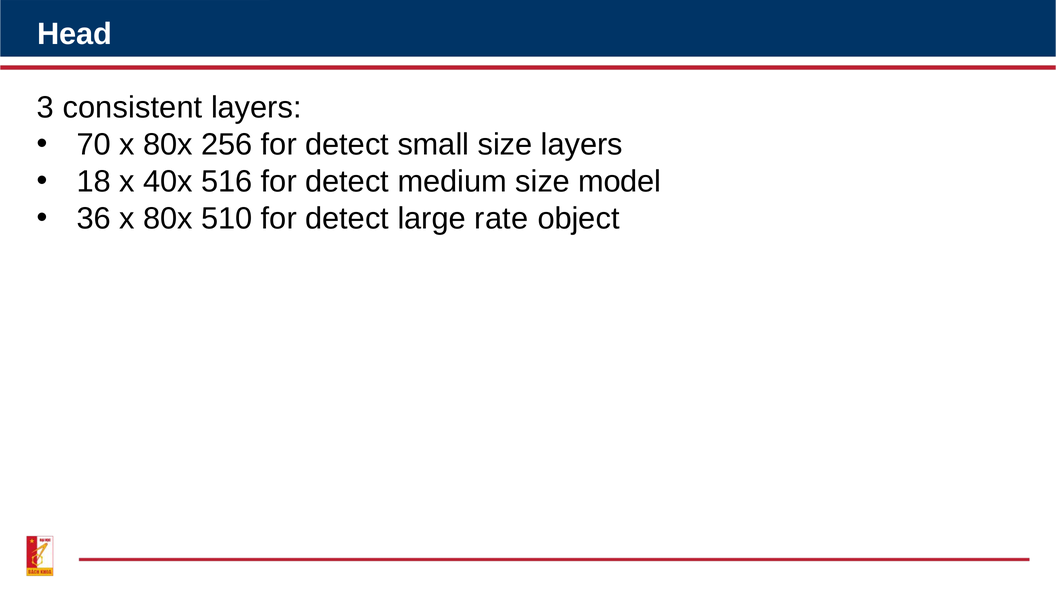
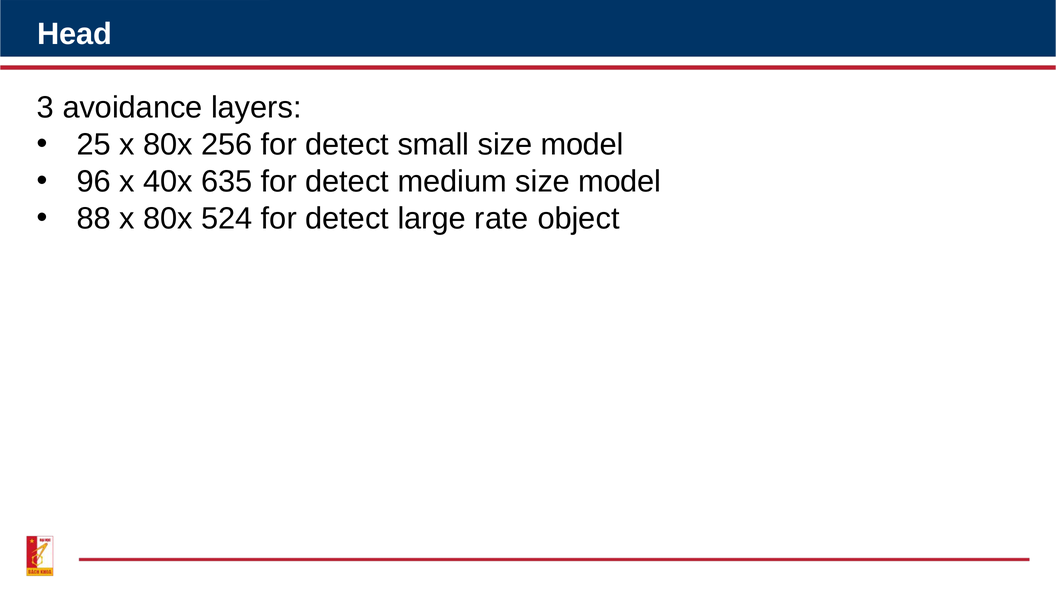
consistent: consistent -> avoidance (133, 108)
70: 70 -> 25 (94, 145)
small size layers: layers -> model (582, 145)
18: 18 -> 96 (94, 182)
516: 516 -> 635 (227, 182)
36: 36 -> 88 (94, 219)
510: 510 -> 524 (227, 219)
